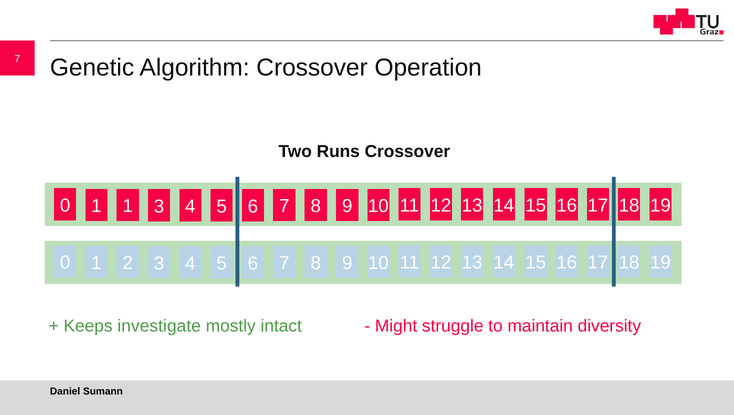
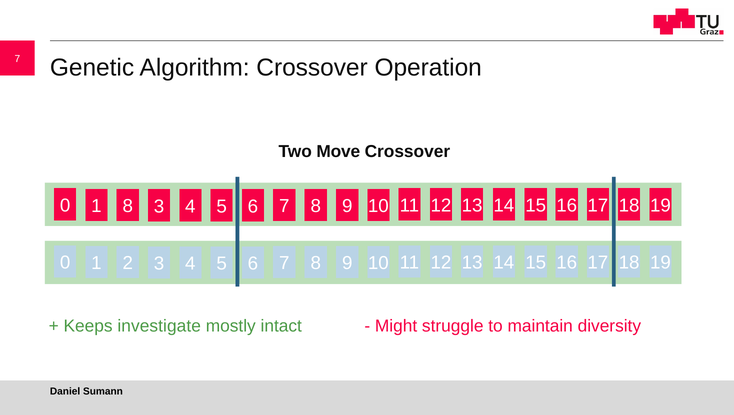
Runs: Runs -> Move (338, 151)
1 1: 1 -> 8 (128, 206)
